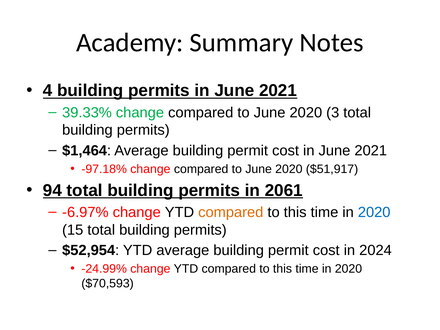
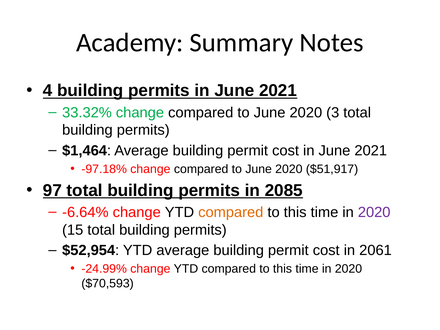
39.33%: 39.33% -> 33.32% (87, 113)
94: 94 -> 97 (52, 190)
2061: 2061 -> 2085 (284, 190)
-6.97%: -6.97% -> -6.64% (85, 212)
2020 colour: blue -> purple (374, 212)
2024: 2024 -> 2061 (376, 250)
